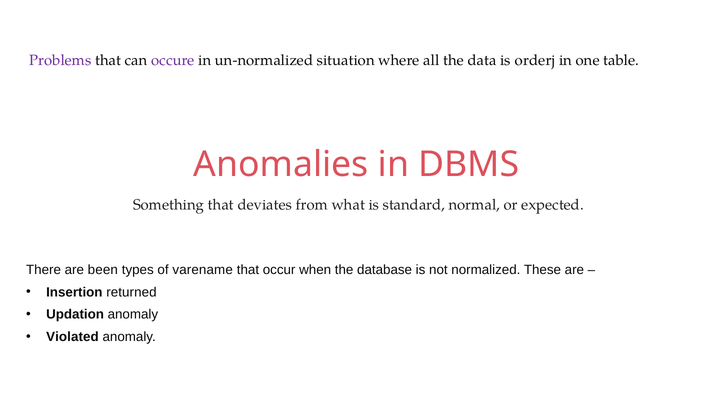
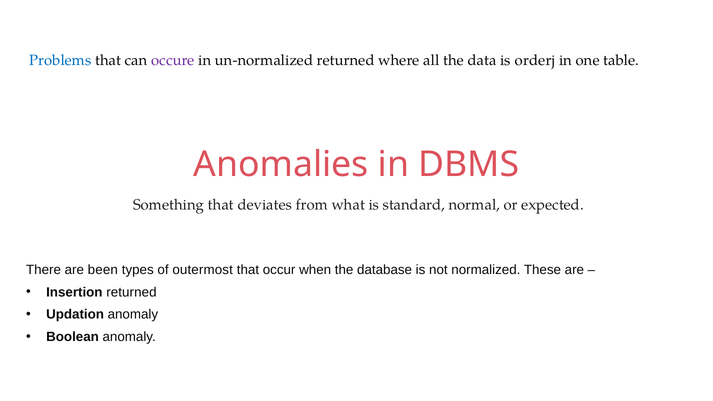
Problems colour: purple -> blue (60, 60)
un-normalized situation: situation -> returned (346, 60)
varename: varename -> outermost (203, 270)
Violated: Violated -> Boolean (73, 337)
